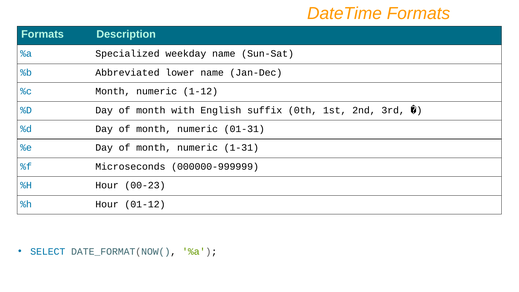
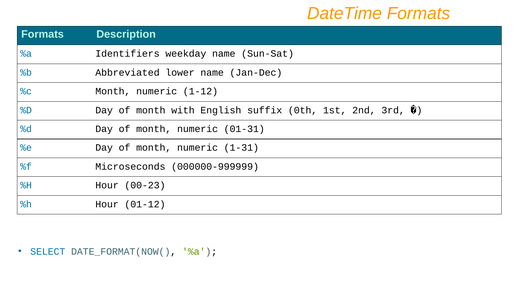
Specialized: Specialized -> Identifiers (127, 54)
